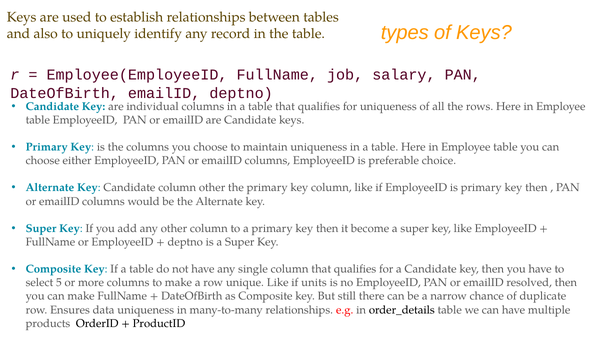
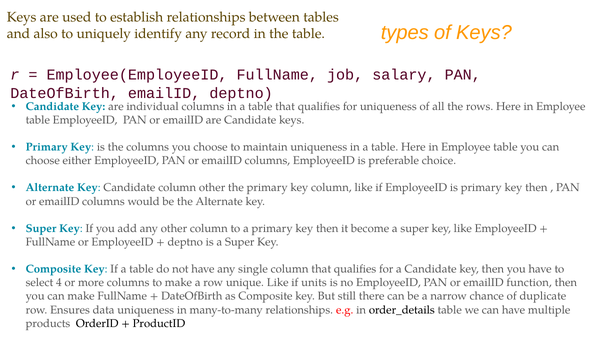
5: 5 -> 4 (59, 283)
resolved: resolved -> function (529, 283)
